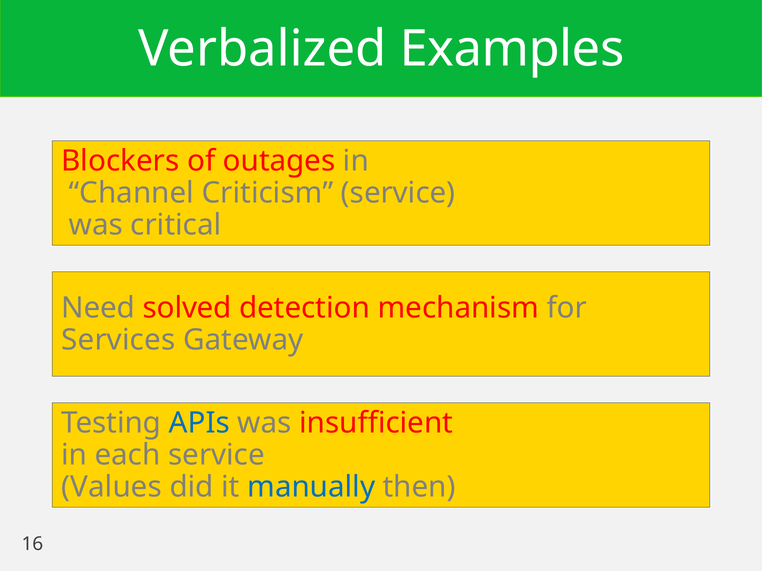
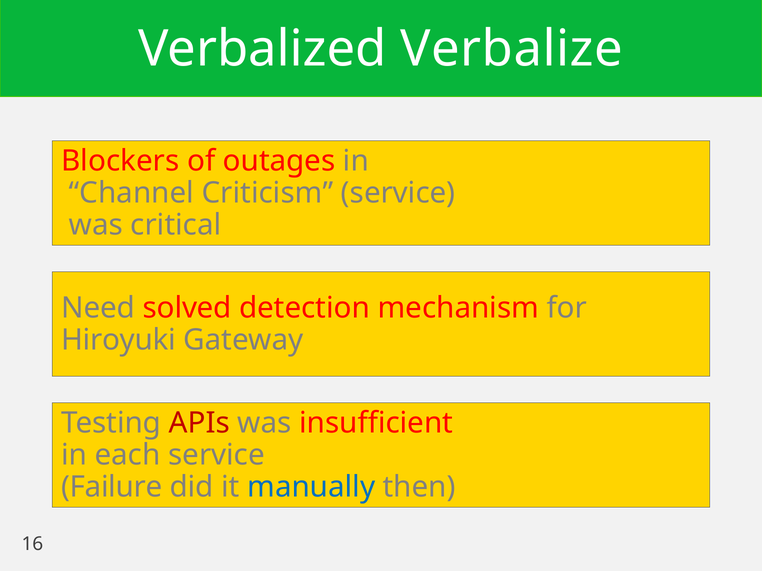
Examples: Examples -> Verbalize (511, 49)
Services: Services -> Hiroyuki (119, 340)
APIs colour: blue -> red (199, 423)
Values: Values -> Failure (112, 487)
